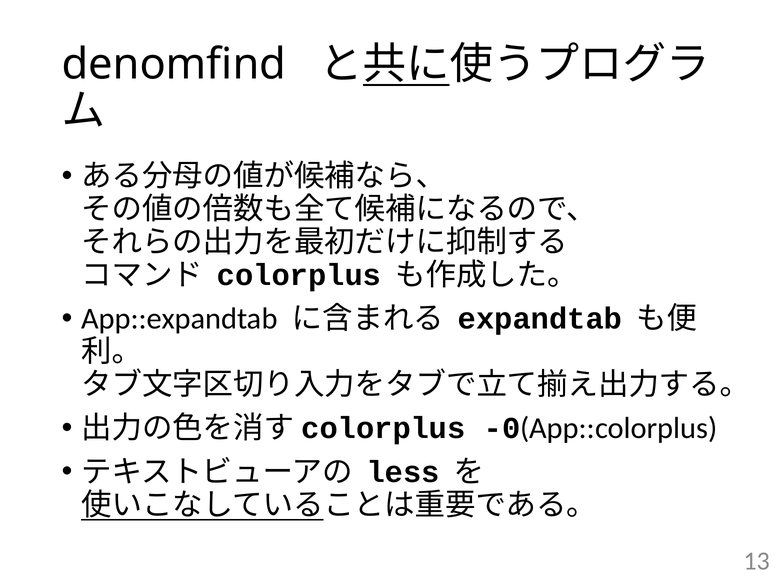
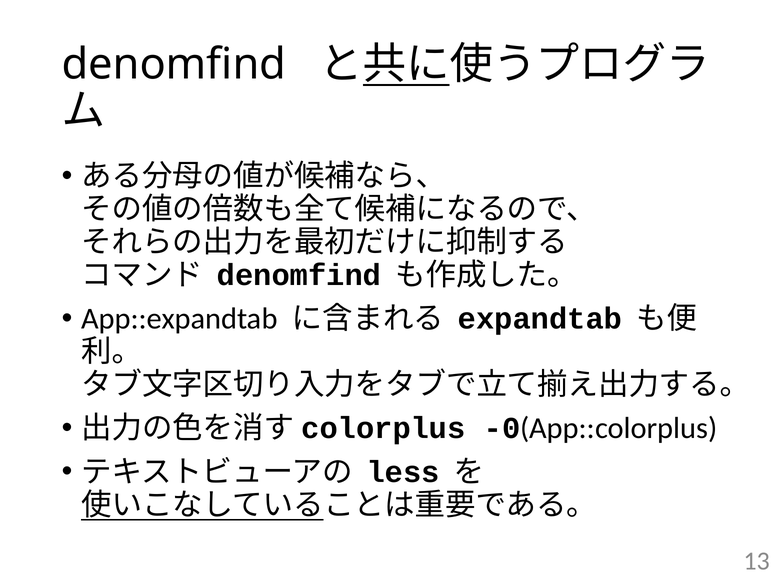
colorplus: colorplus -> denomfind (299, 275)
